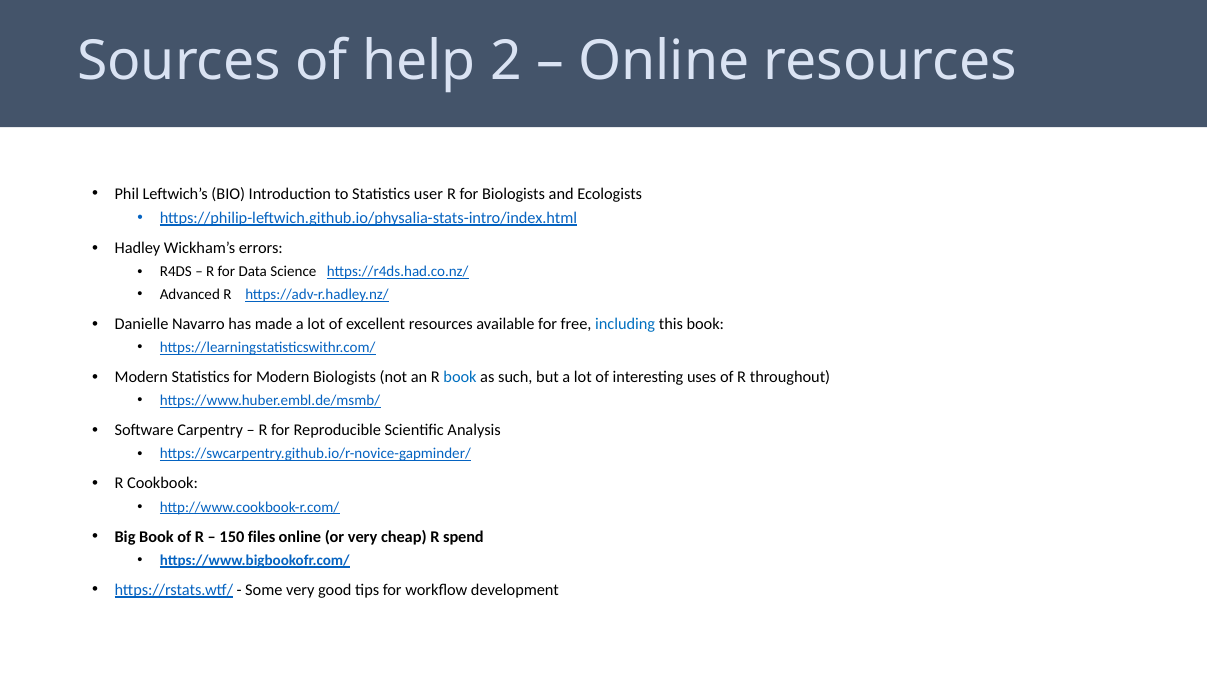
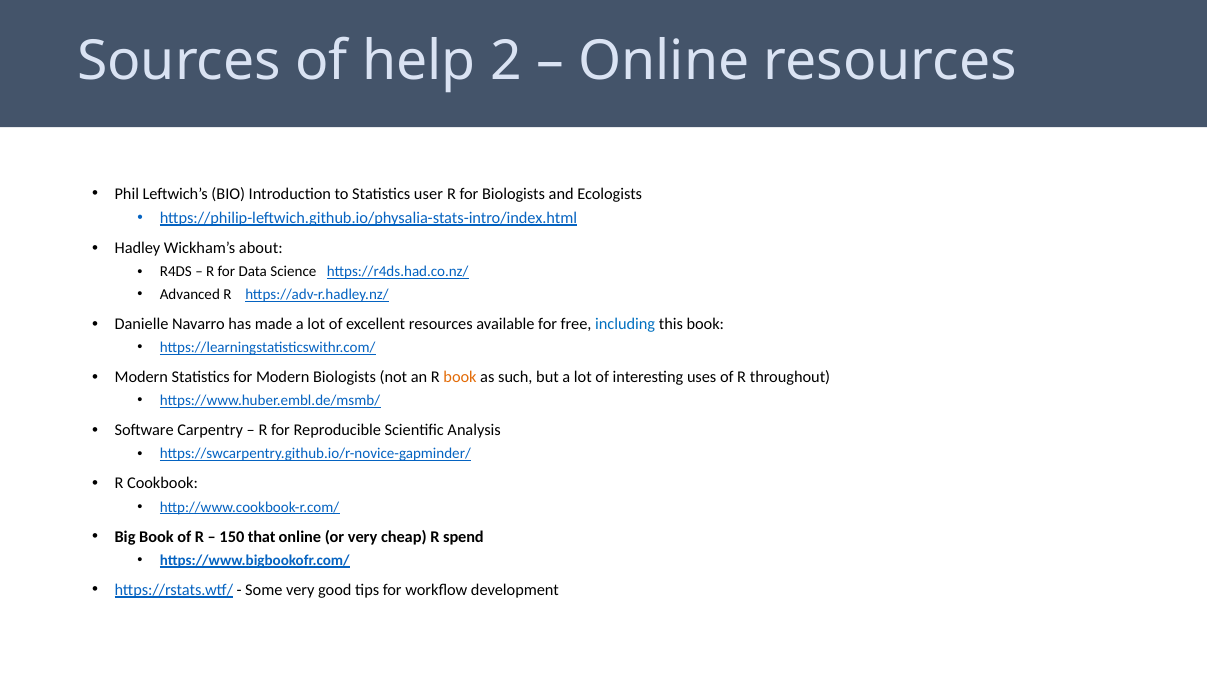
errors: errors -> about (261, 248)
book colour: blue -> orange (460, 377)
files: files -> that (262, 537)
